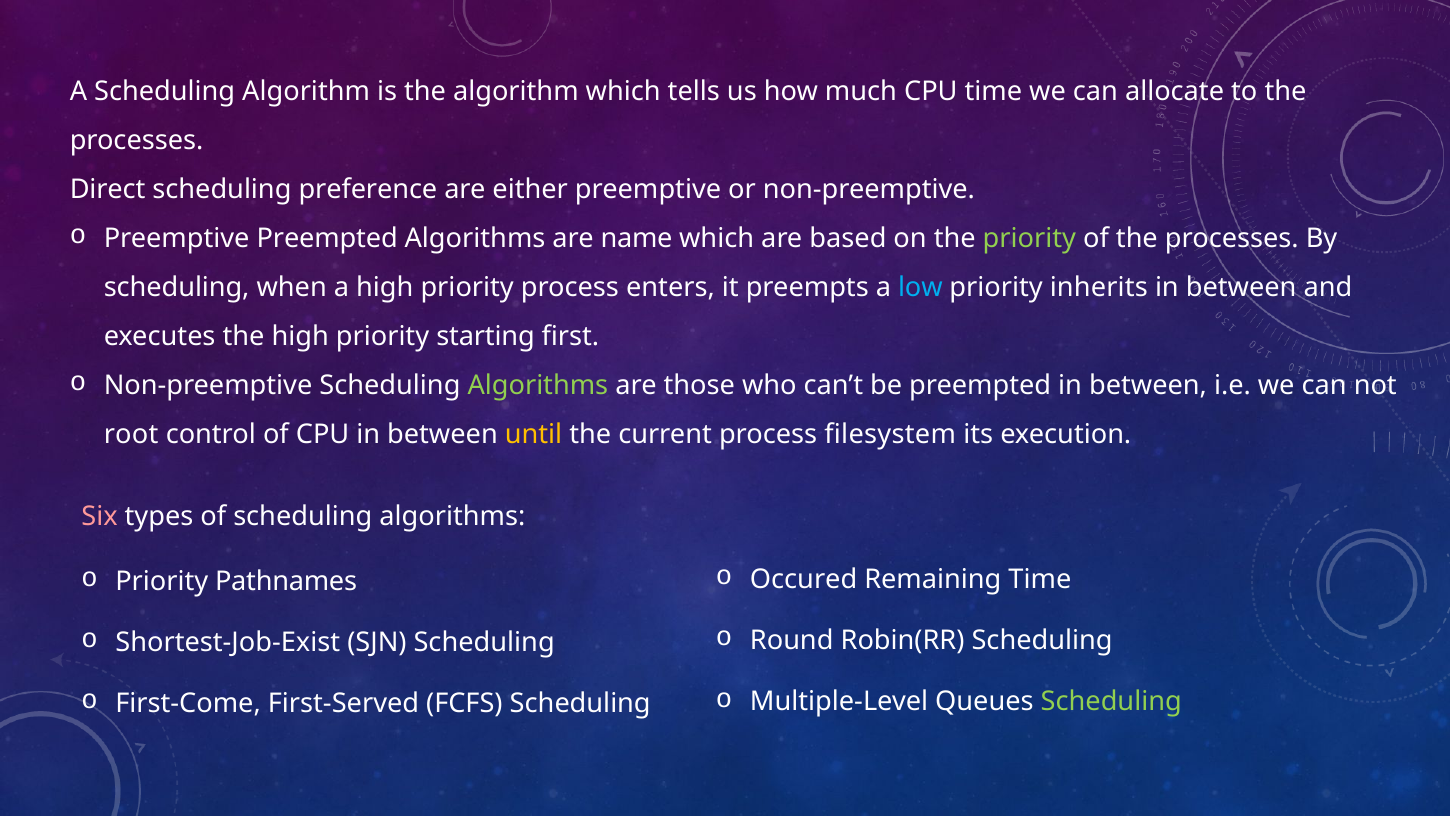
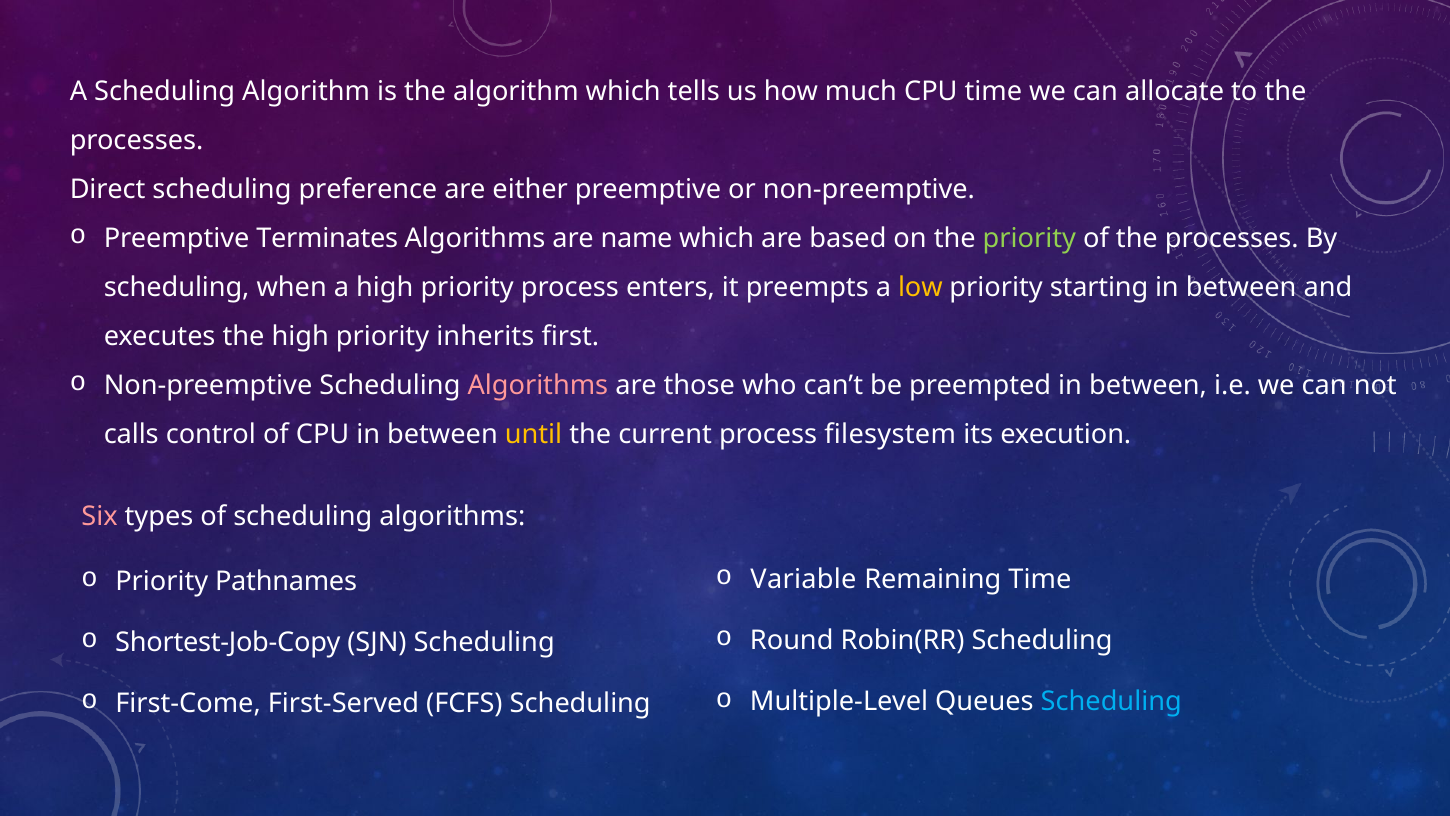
Preemptive Preempted: Preempted -> Terminates (327, 238)
low colour: light blue -> yellow (920, 287)
inherits: inherits -> starting (1099, 287)
starting: starting -> inherits (485, 336)
Algorithms colour: light green -> pink (538, 385)
root: root -> calls (131, 434)
Occured: Occured -> Variable (803, 579)
Shortest-Job-Exist: Shortest-Job-Exist -> Shortest-Job-Copy (228, 642)
Scheduling colour: light green -> light blue (1111, 701)
